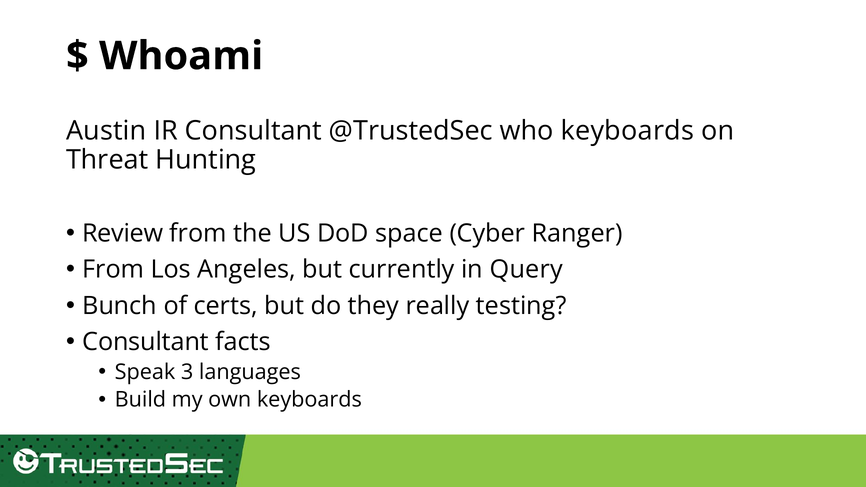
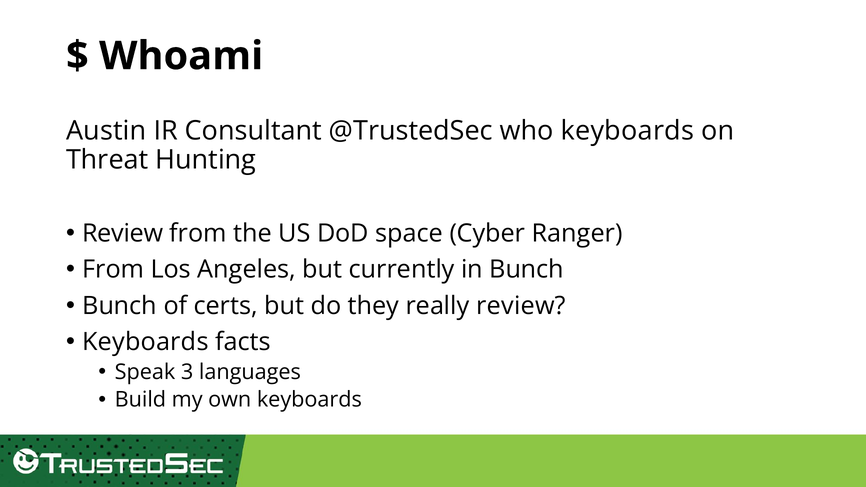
in Query: Query -> Bunch (527, 270)
really testing: testing -> review (521, 306)
Consultant: Consultant -> Keyboards (145, 342)
